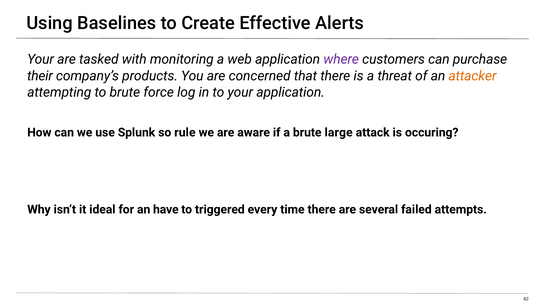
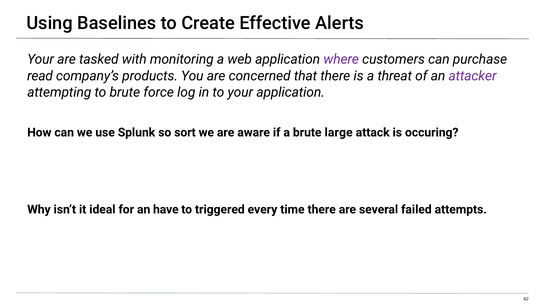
their: their -> read (40, 76)
attacker colour: orange -> purple (473, 76)
rule: rule -> sort (185, 132)
